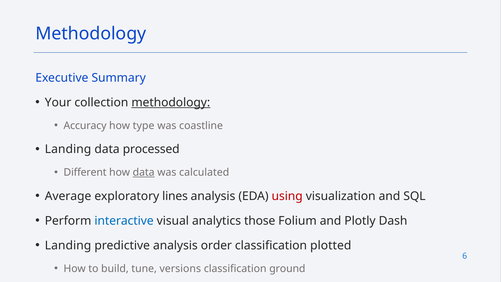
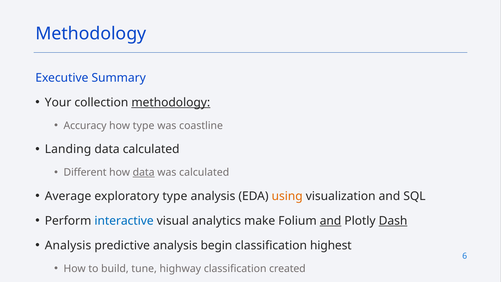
data processed: processed -> calculated (151, 149)
exploratory lines: lines -> type (175, 196)
using colour: red -> orange (287, 196)
those: those -> make (260, 221)
and underline: none -> present (331, 221)
Dash underline: none -> present (393, 221)
Landing: Landing -> Analysis (68, 245)
order: order -> begin (216, 245)
plotted: plotted -> highest (331, 245)
versions: versions -> highway (180, 268)
ground: ground -> created (287, 268)
